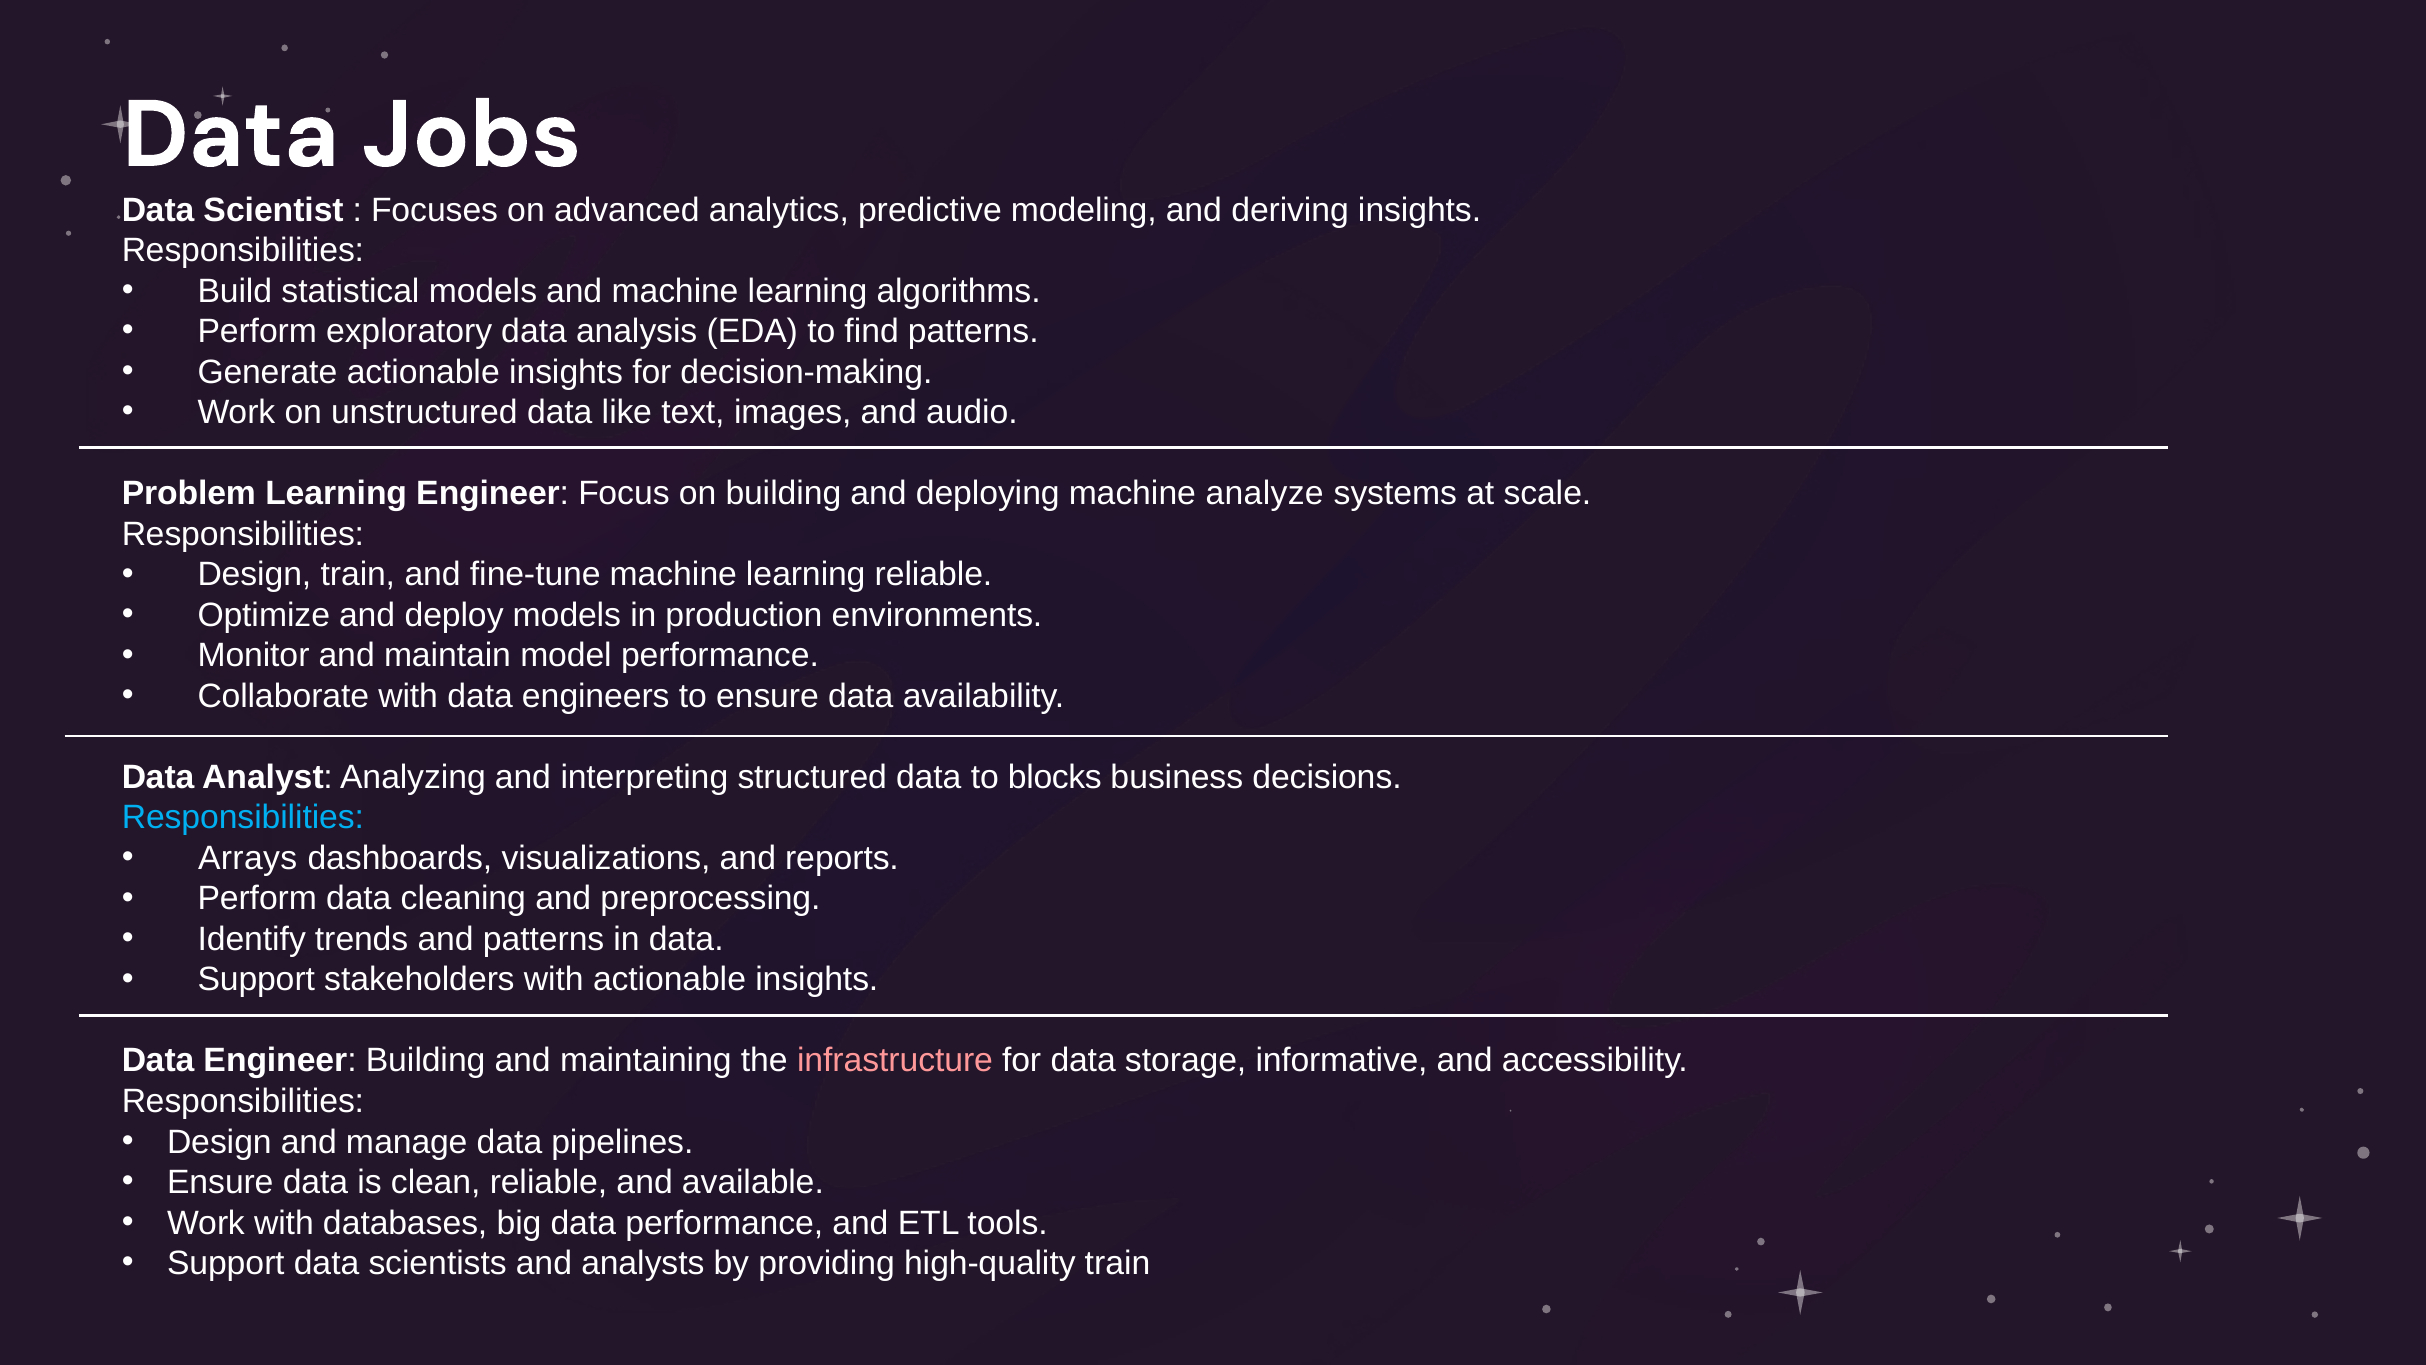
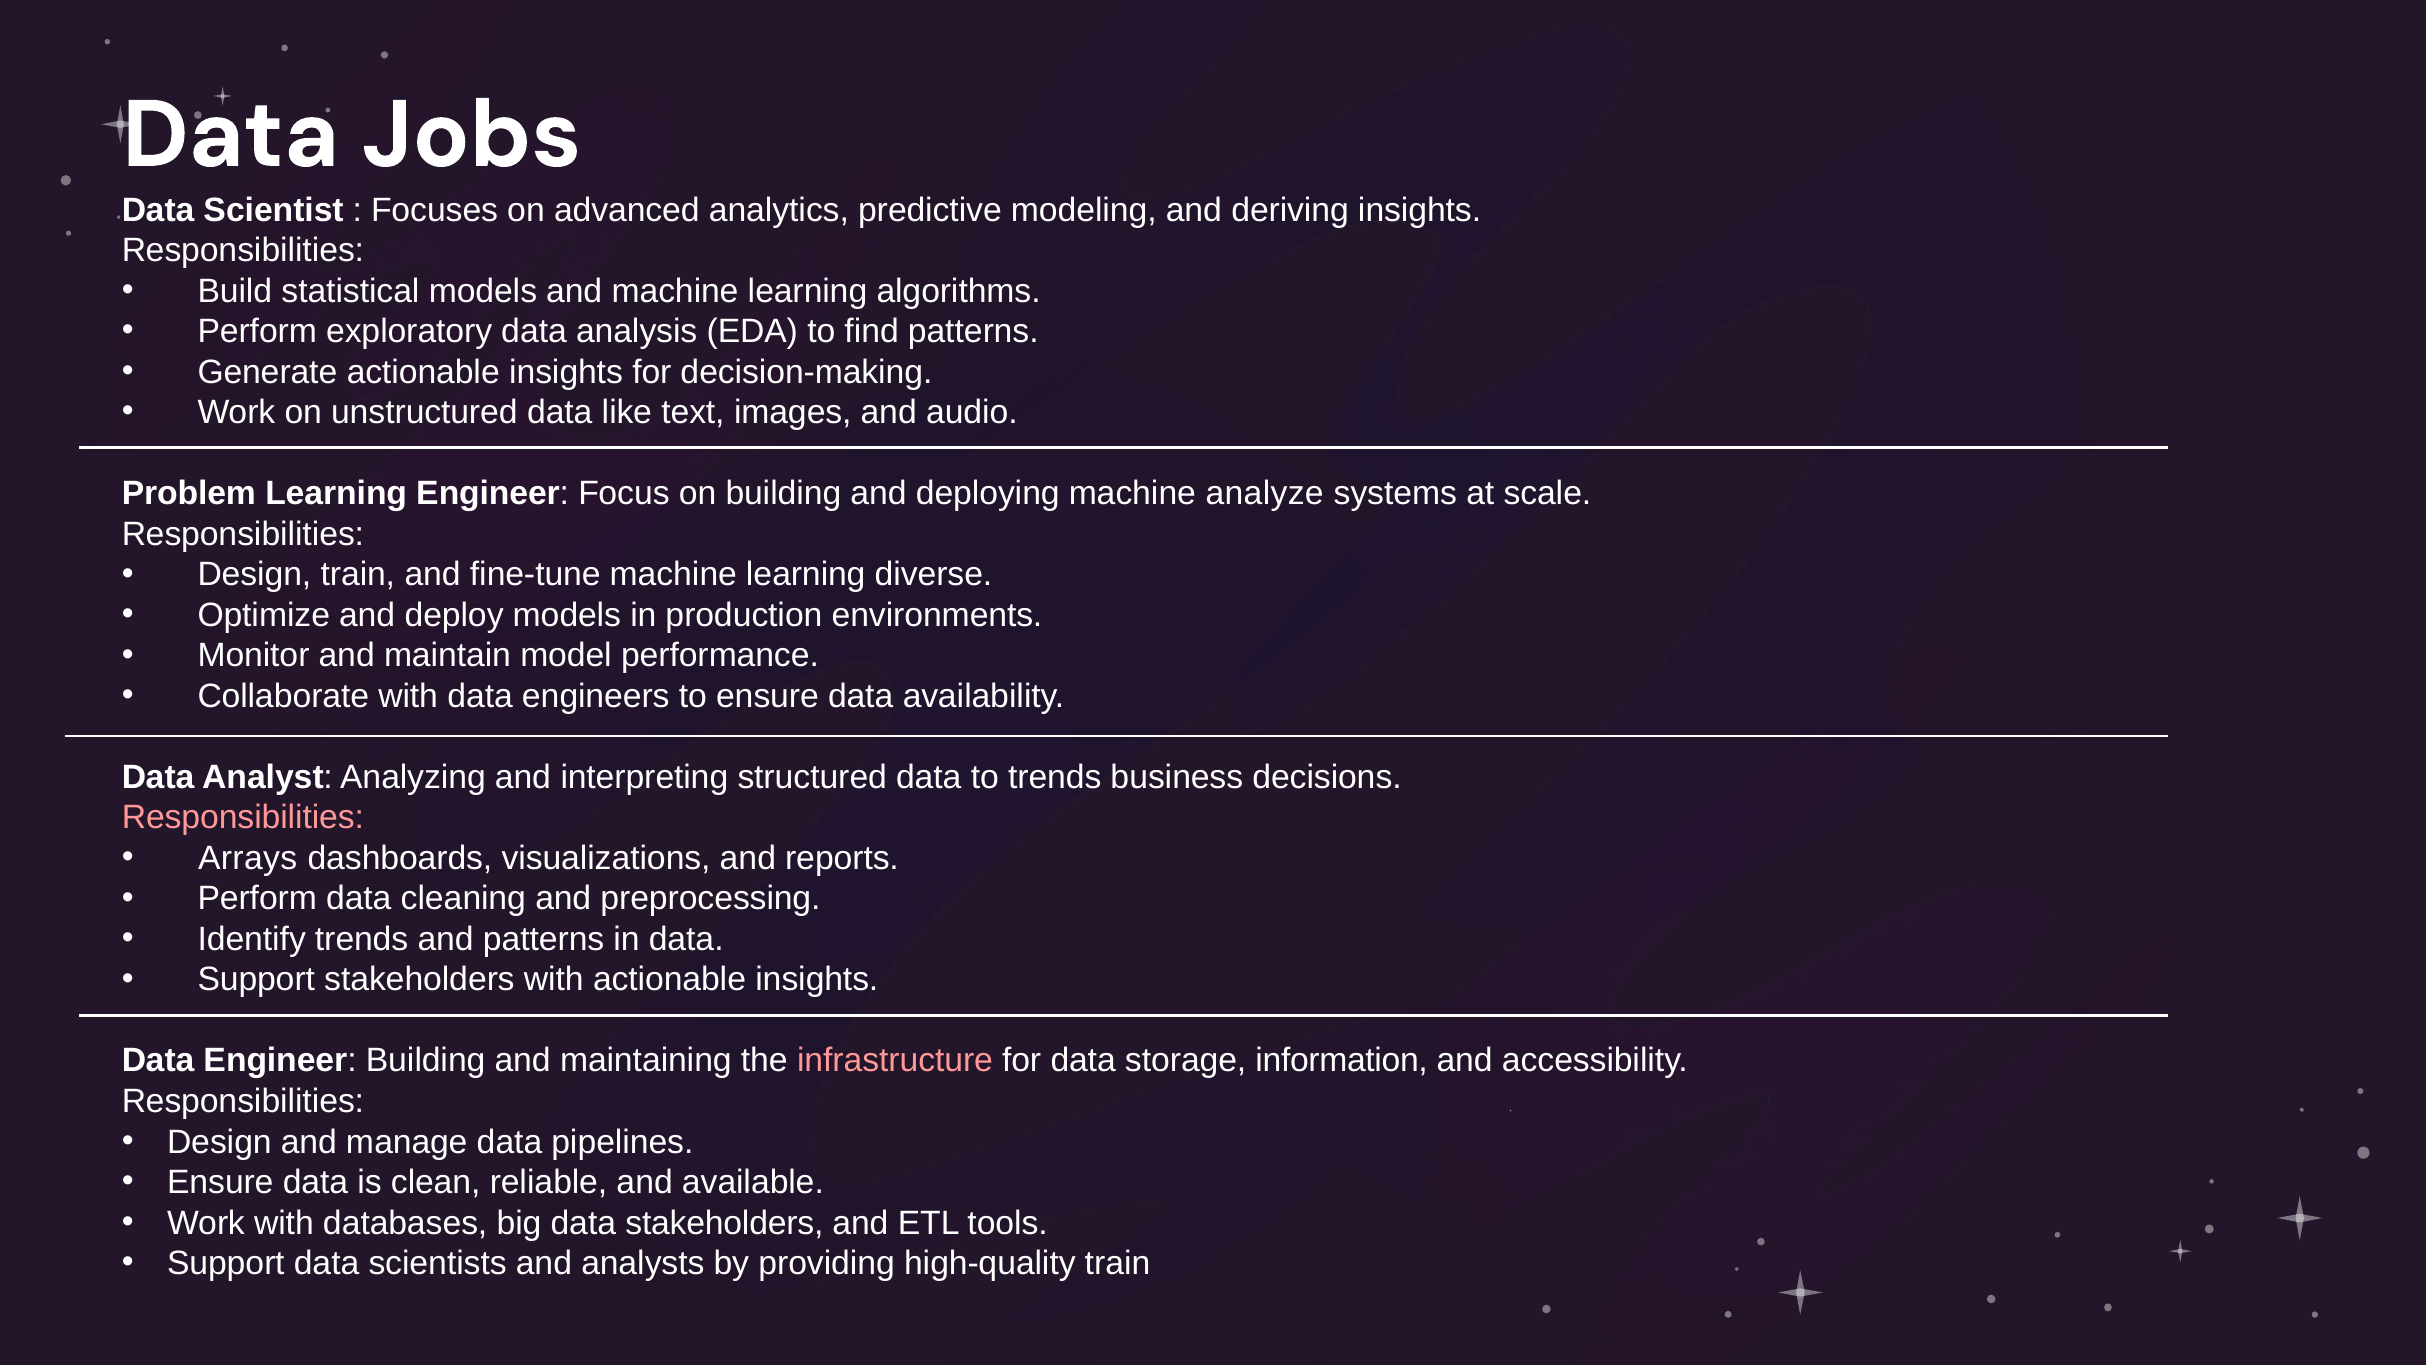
learning reliable: reliable -> diverse (933, 575)
to blocks: blocks -> trends (1055, 777)
Responsibilities colour: light blue -> pink (243, 818)
informative: informative -> information (1342, 1061)
data performance: performance -> stakeholders (724, 1223)
